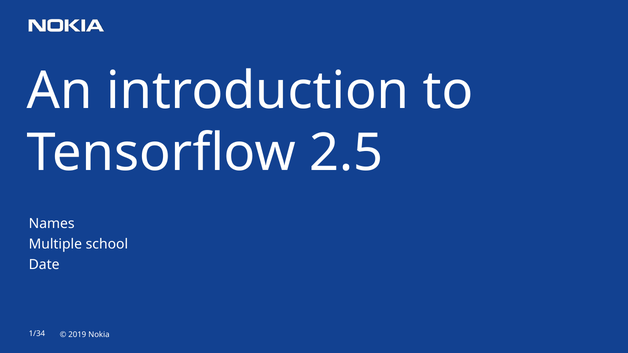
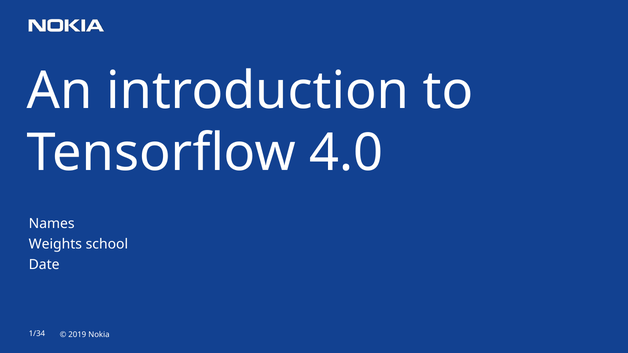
2.5: 2.5 -> 4.0 (346, 153)
Multiple: Multiple -> Weights (55, 244)
